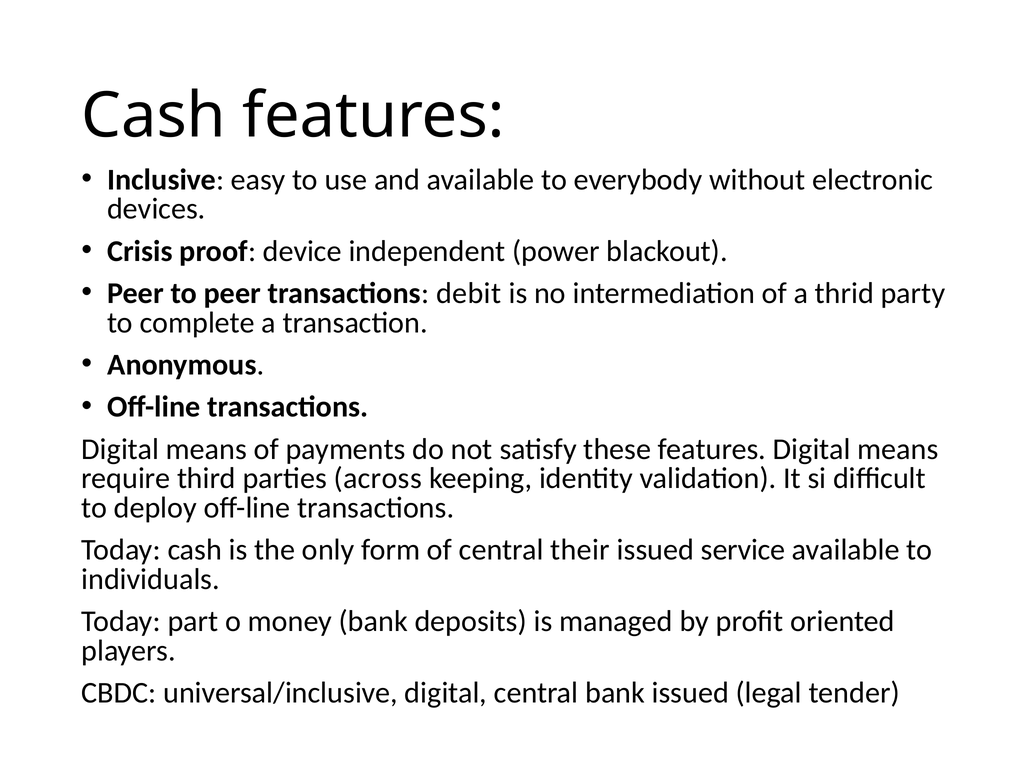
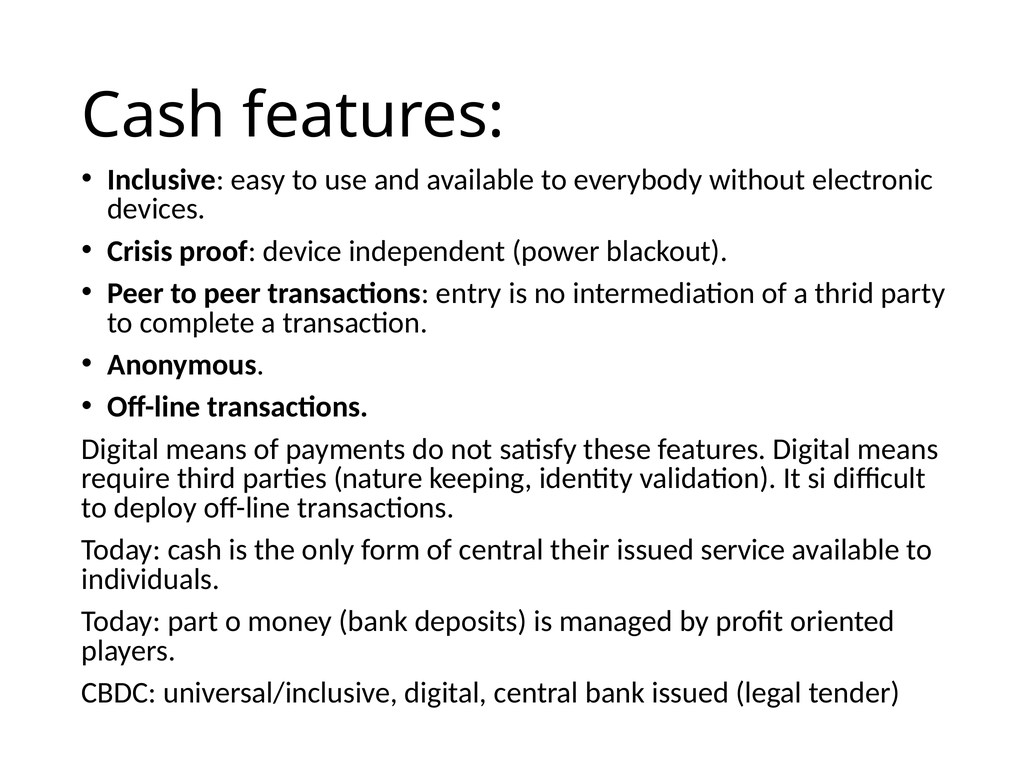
debit: debit -> entry (469, 294)
across: across -> nature (378, 479)
